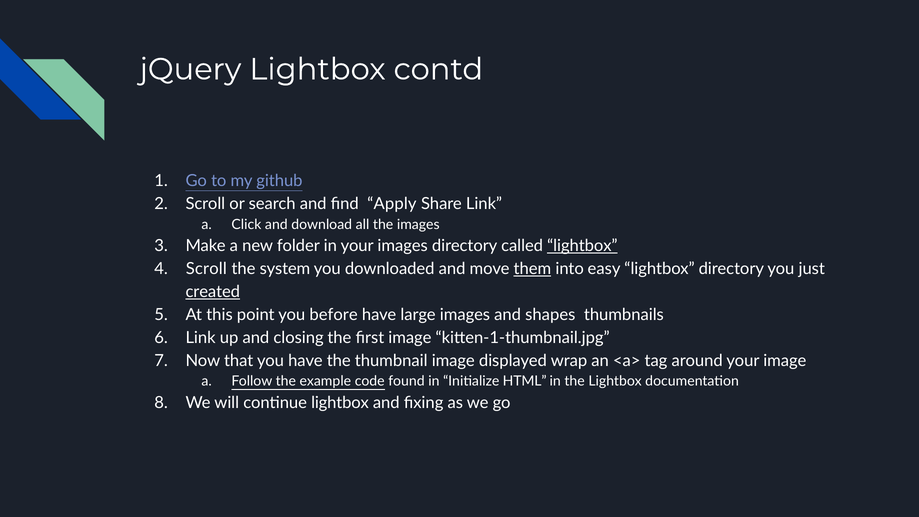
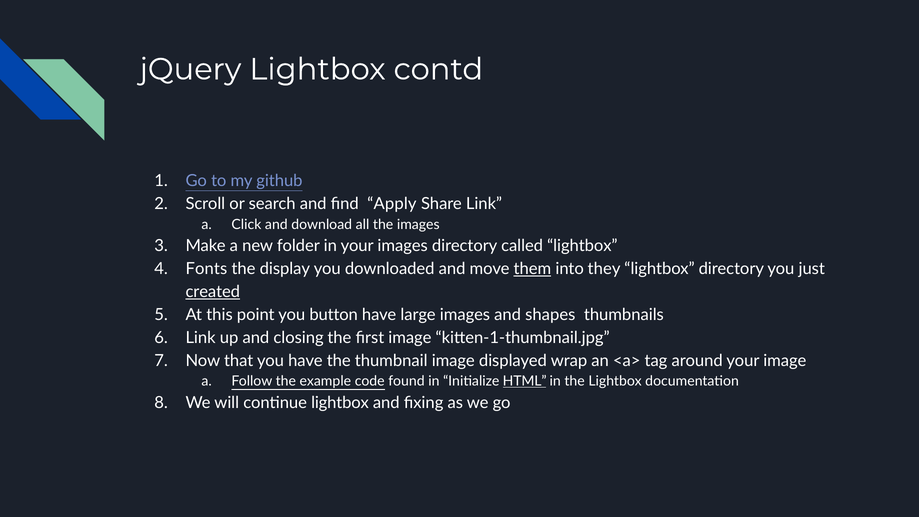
lightbox underline: present -> none (582, 246)
Scroll: Scroll -> Fonts (206, 269)
system: system -> display (285, 269)
easy: easy -> they (604, 269)
before: before -> button (334, 315)
HTML underline: none -> present (525, 381)
